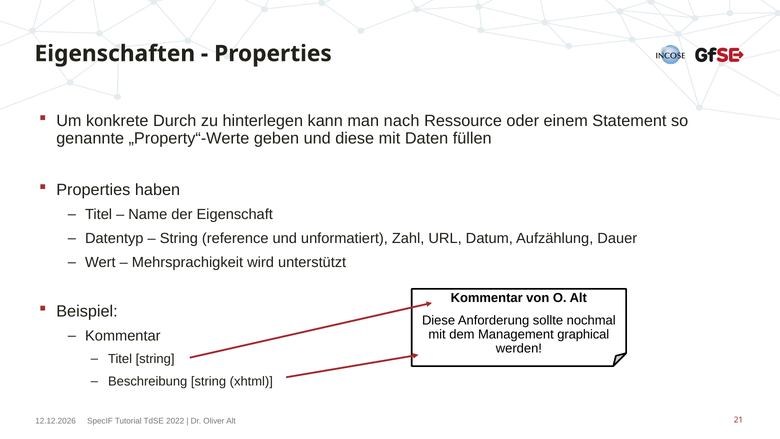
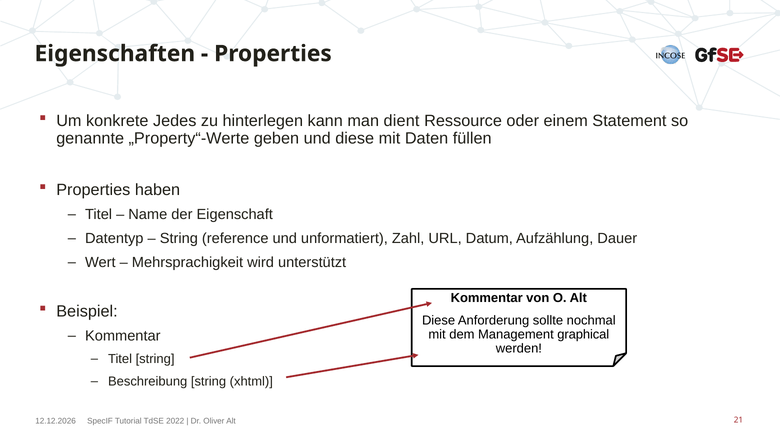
Durch: Durch -> Jedes (175, 121)
nach: nach -> dient (402, 121)
